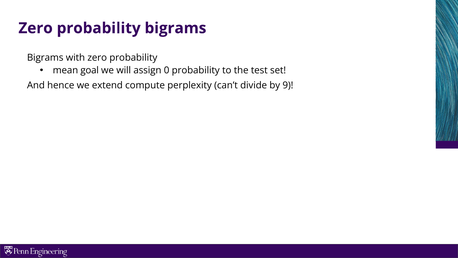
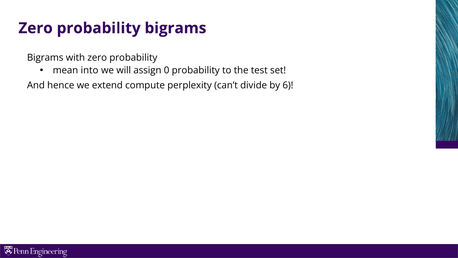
goal: goal -> into (90, 70)
9: 9 -> 6 (288, 85)
